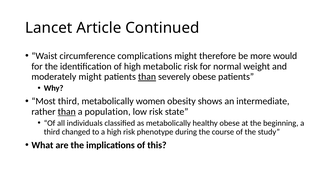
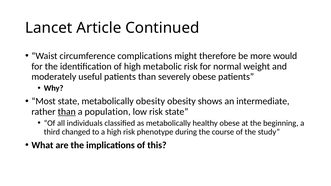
moderately might: might -> useful (90, 77)
than underline: present -> none (147, 77)
Most third: third -> state (69, 101)
metabolically women: women -> obesity (150, 101)
